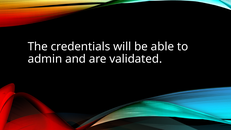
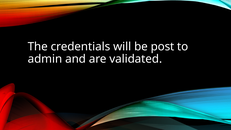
able: able -> post (163, 47)
